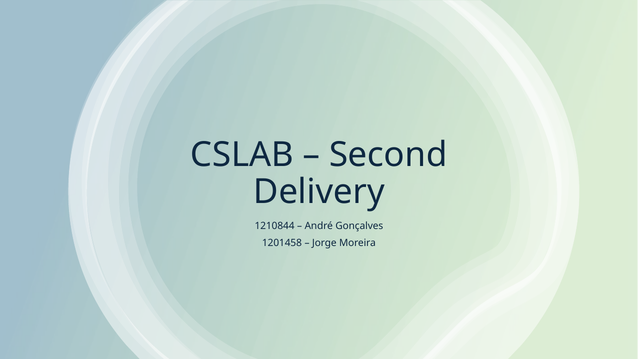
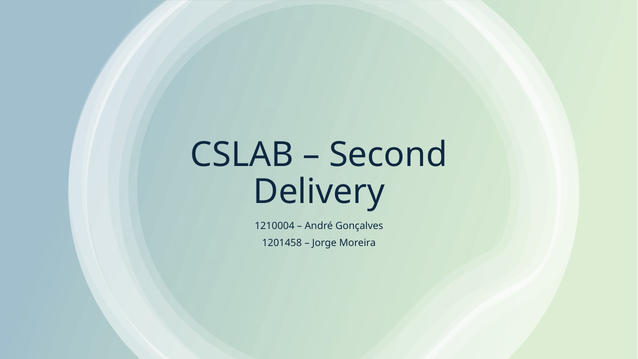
1210844: 1210844 -> 1210004 (275, 226)
